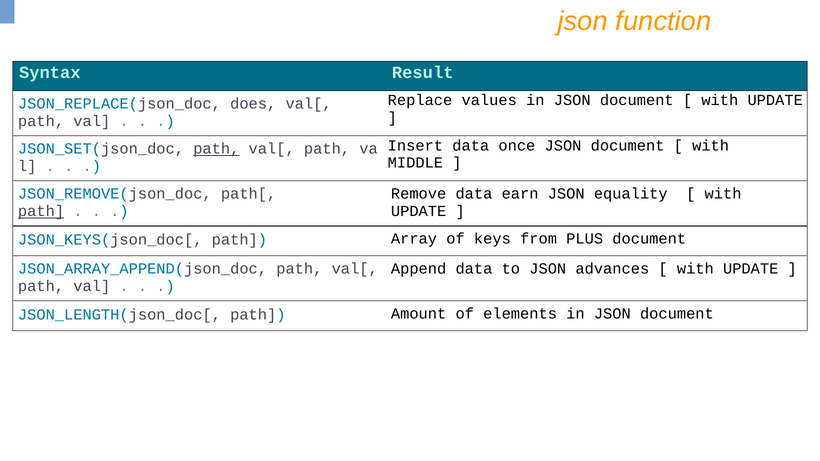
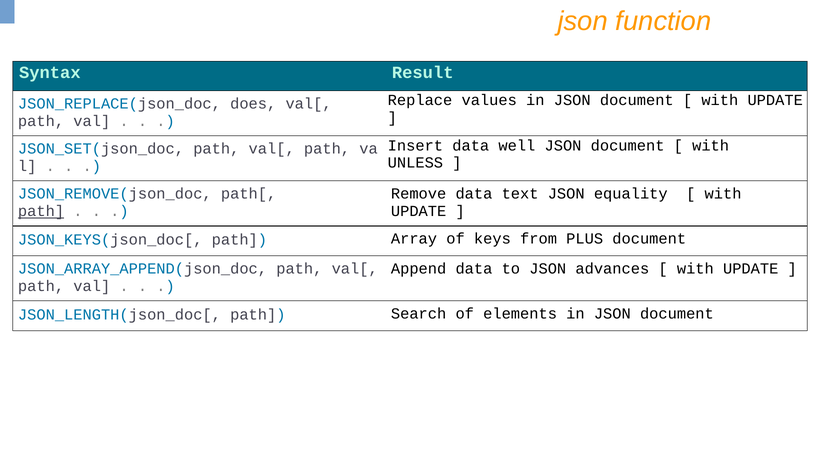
once: once -> well (517, 146)
path underline: present -> none (216, 149)
MIDDLE: MIDDLE -> UNLESS (415, 163)
earn: earn -> text (520, 194)
Amount: Amount -> Search (419, 314)
